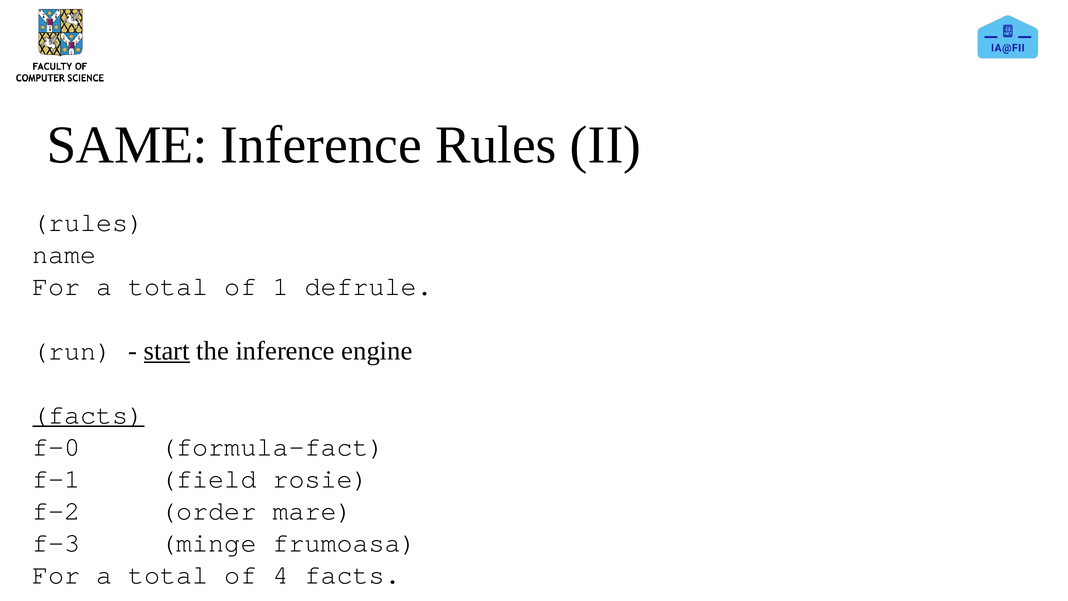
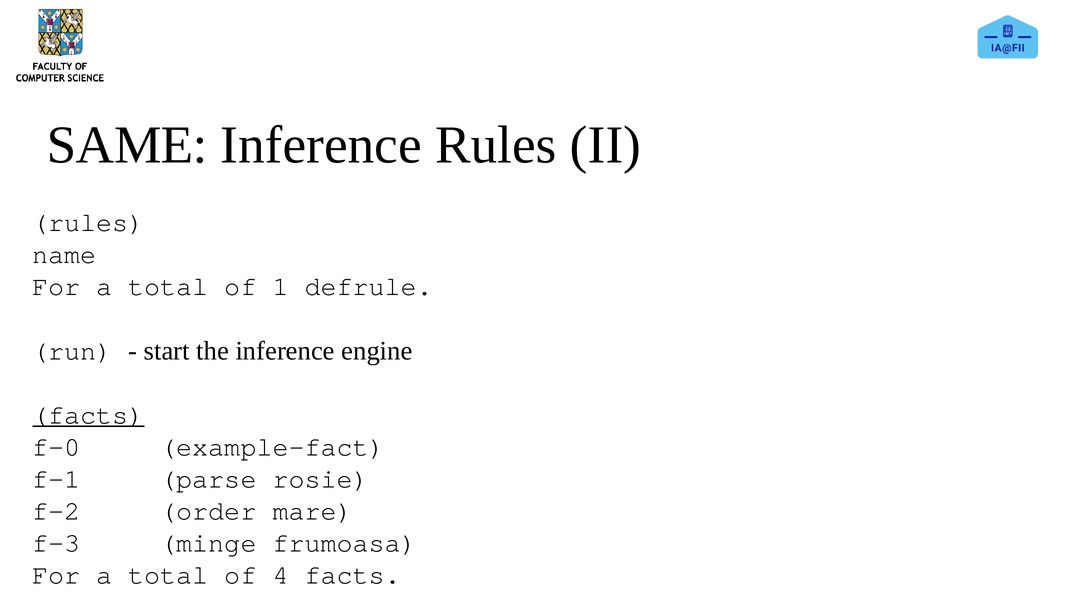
start underline: present -> none (167, 351)
formula-fact: formula-fact -> example-fact (273, 447)
field: field -> parse (208, 479)
